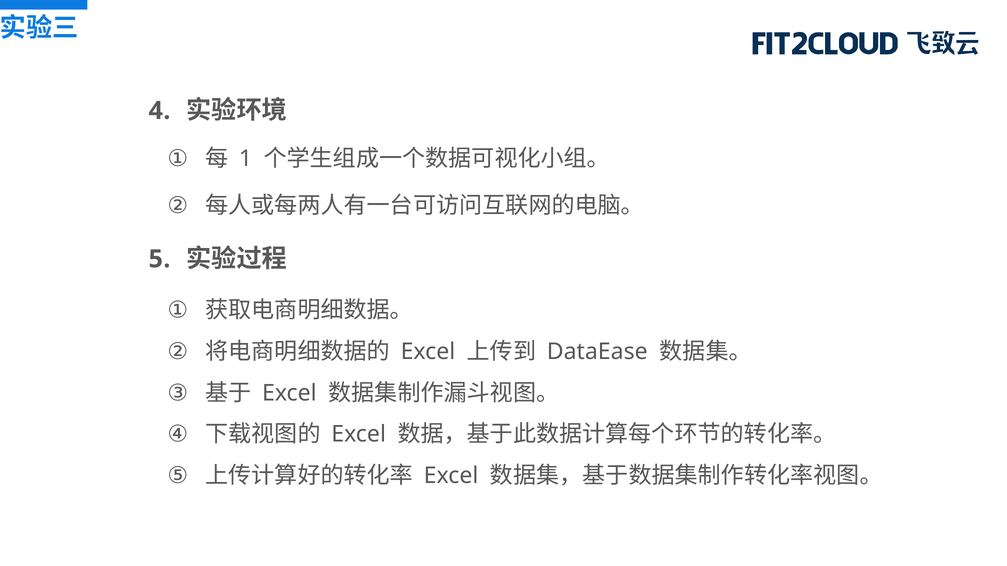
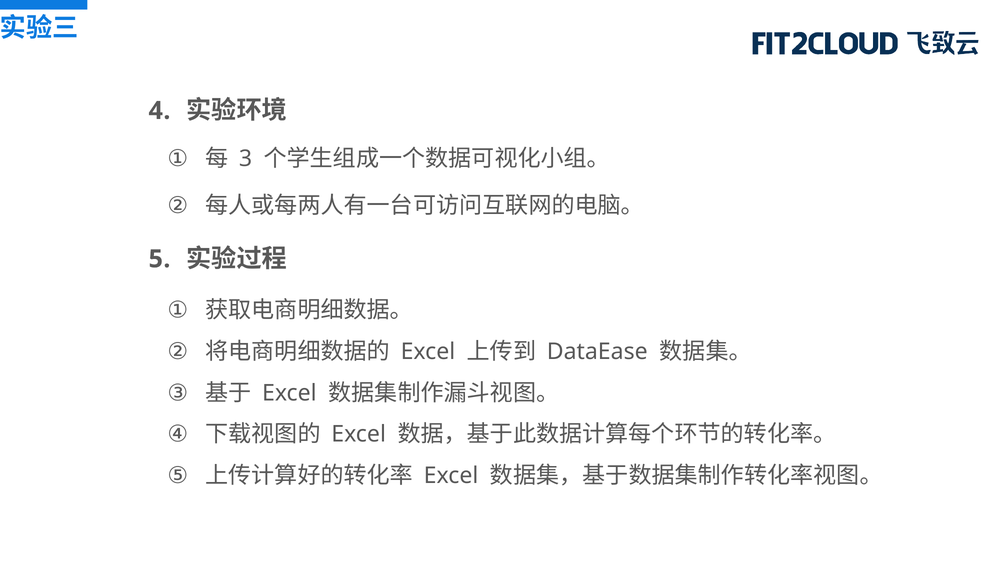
1: 1 -> 3 (246, 159)
